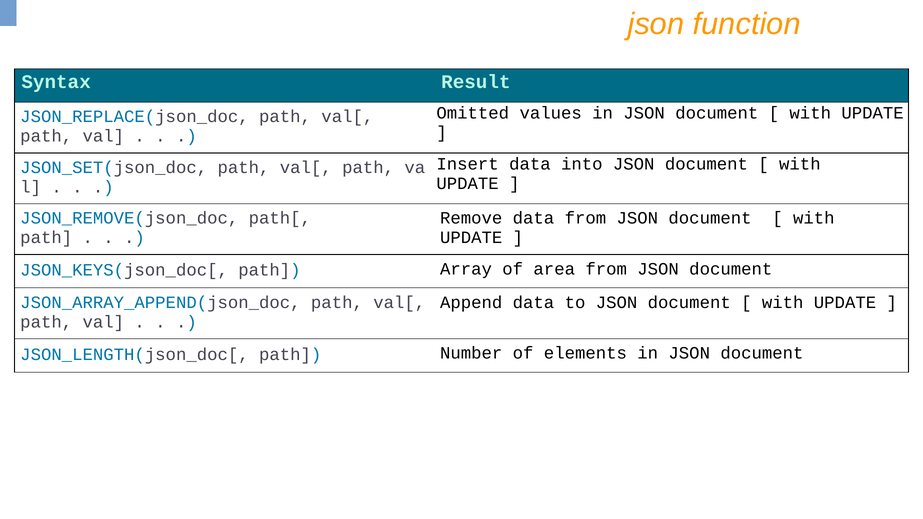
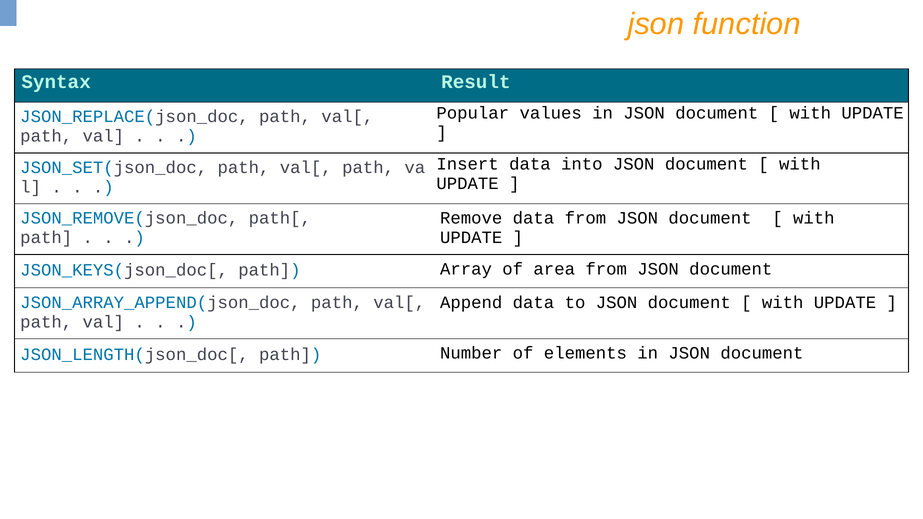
Omitted: Omitted -> Popular (473, 113)
